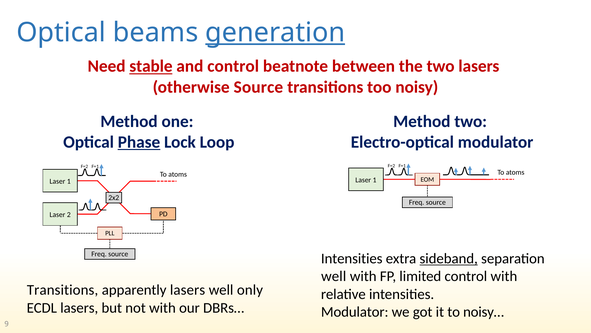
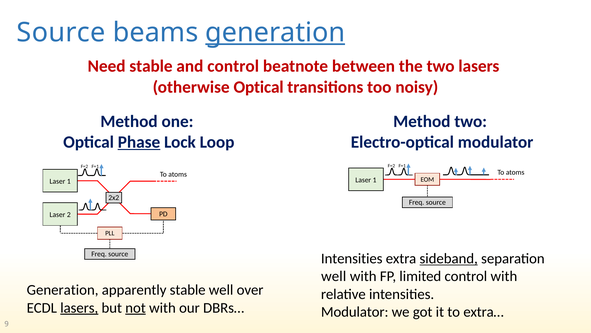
Optical: Optical -> Source (61, 33)
stable underline: present -> none (151, 66)
otherwise Source: Source -> Optical (259, 87)
Transitions: Transitions -> Generation (63, 290)
apparently lasers: lasers -> stable (188, 290)
only: only -> over (250, 290)
lasers underline: none -> present (79, 307)
not underline: none -> present (136, 307)
noisy…: noisy… -> extra… (484, 311)
